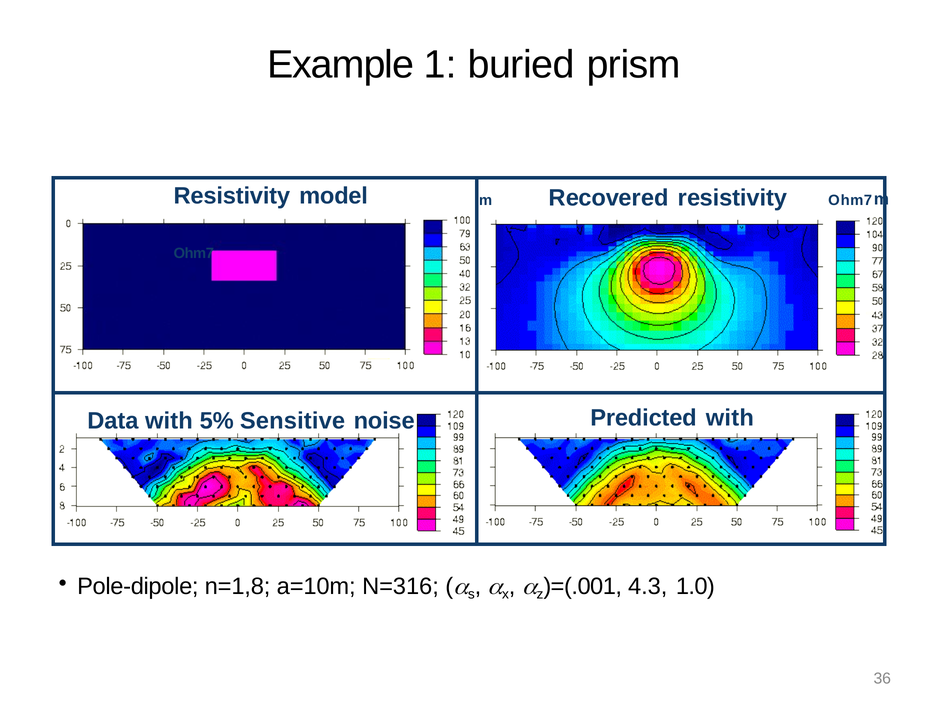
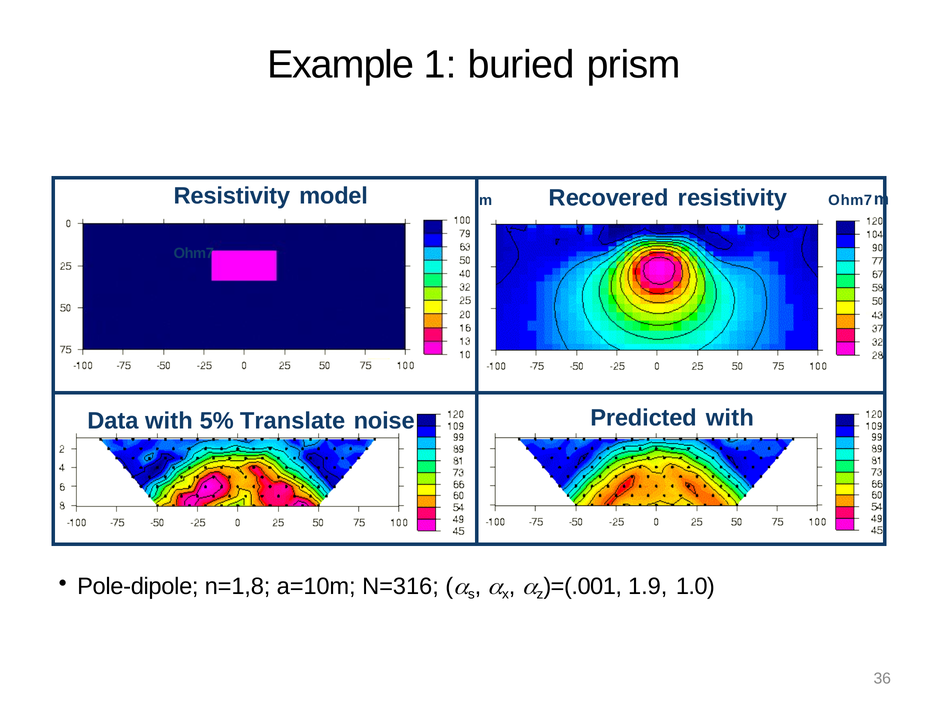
Sensitive: Sensitive -> Translate (293, 421)
4.3: 4.3 -> 1.9 (648, 586)
